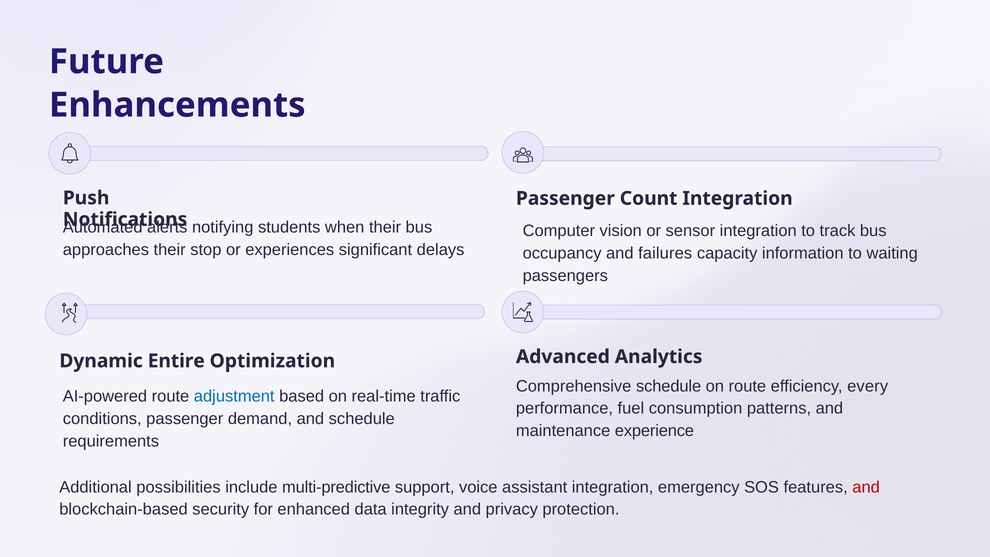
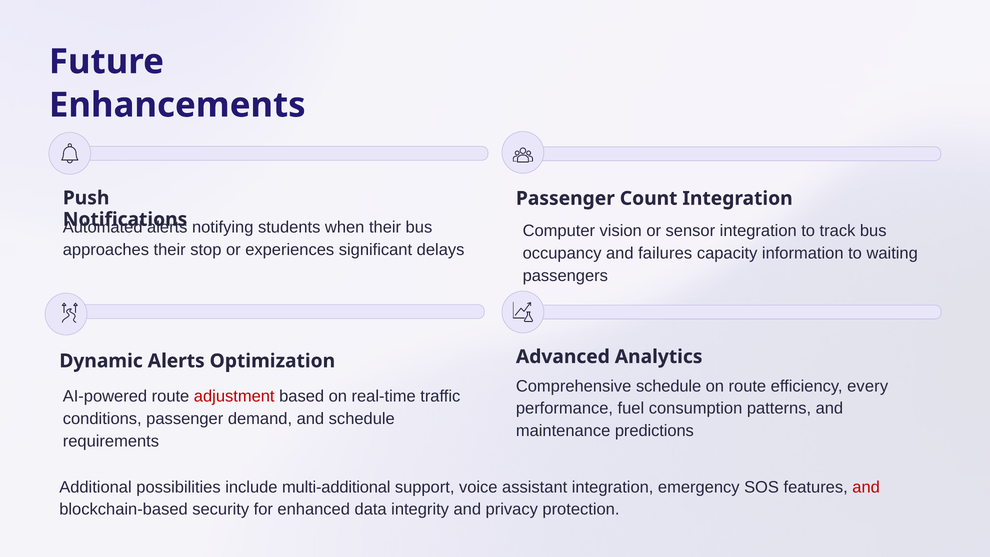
Dynamic Entire: Entire -> Alerts (176, 361)
adjustment colour: blue -> red (234, 396)
experience: experience -> predictions (654, 431)
multi-predictive: multi-predictive -> multi-additional (336, 487)
